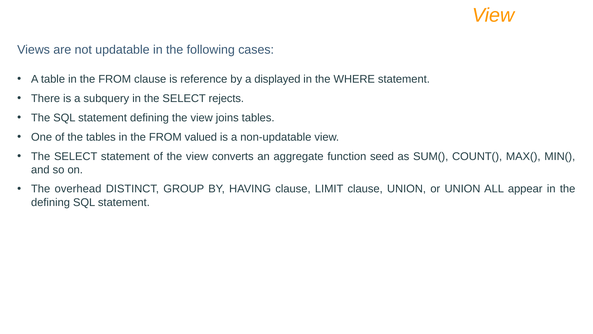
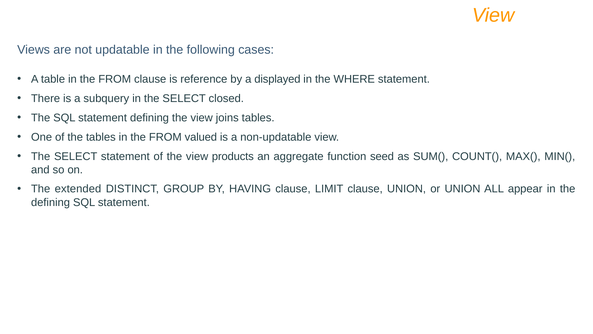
rejects: rejects -> closed (226, 98)
converts: converts -> products (233, 156)
overhead: overhead -> extended (78, 189)
